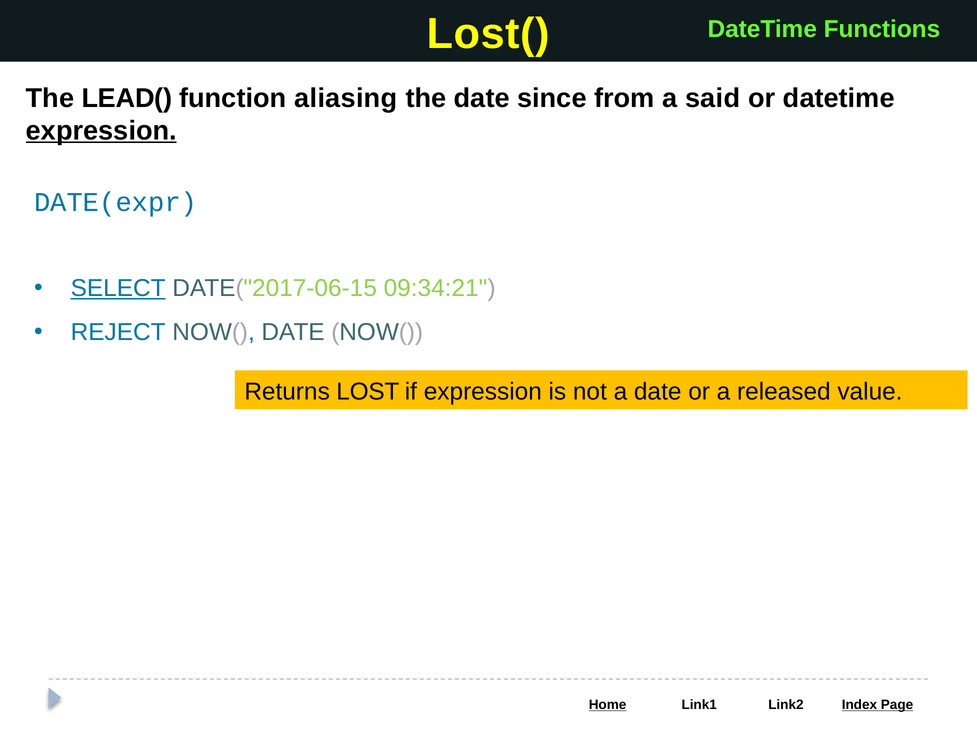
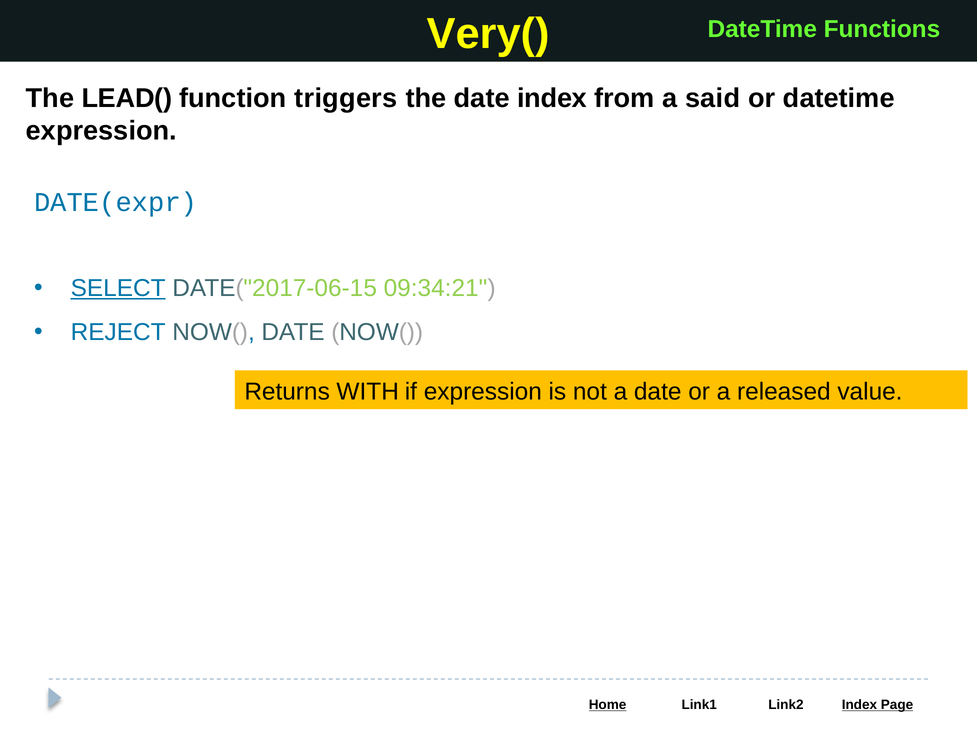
Lost(: Lost( -> Very( (488, 34)
aliasing: aliasing -> triggers (346, 98)
date since: since -> index (552, 98)
expression underline: present -> none (101, 131)
LOST: LOST -> WITH (368, 391)
